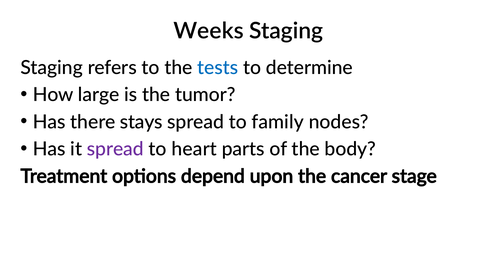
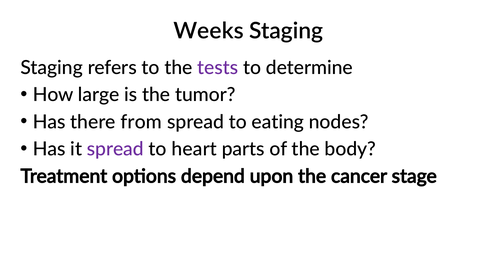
tests colour: blue -> purple (218, 68)
stays: stays -> from (141, 122)
family: family -> eating (278, 122)
